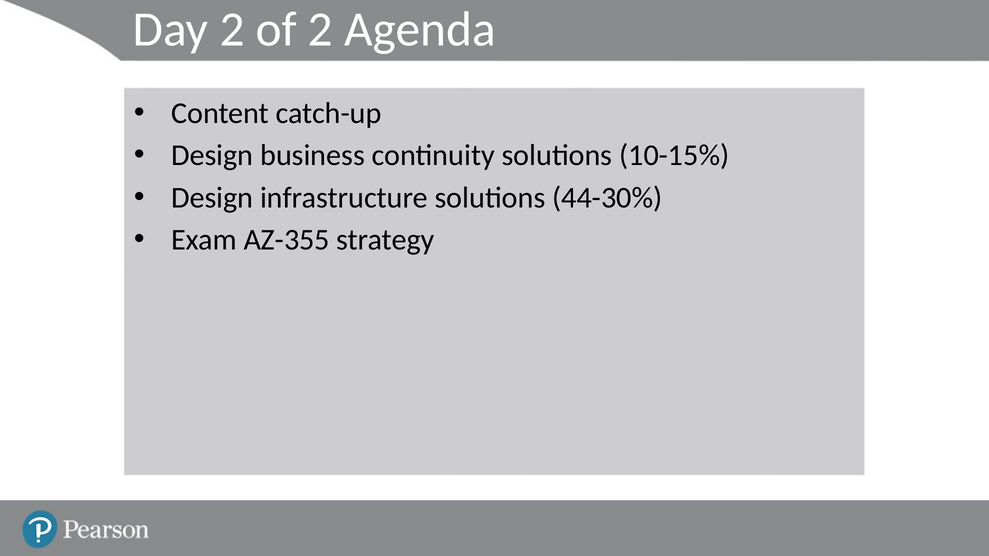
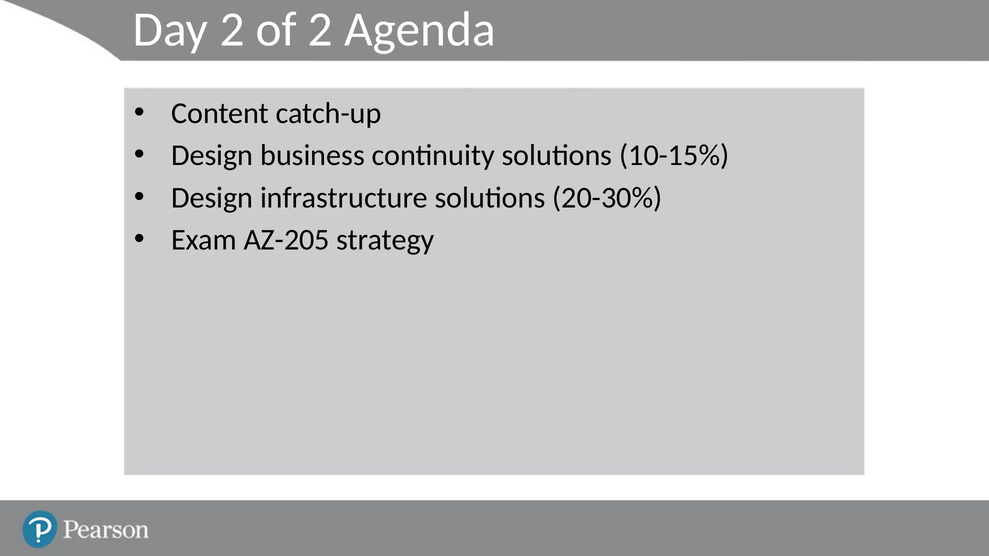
44-30%: 44-30% -> 20-30% (607, 198)
AZ-355: AZ-355 -> AZ-205 (287, 240)
